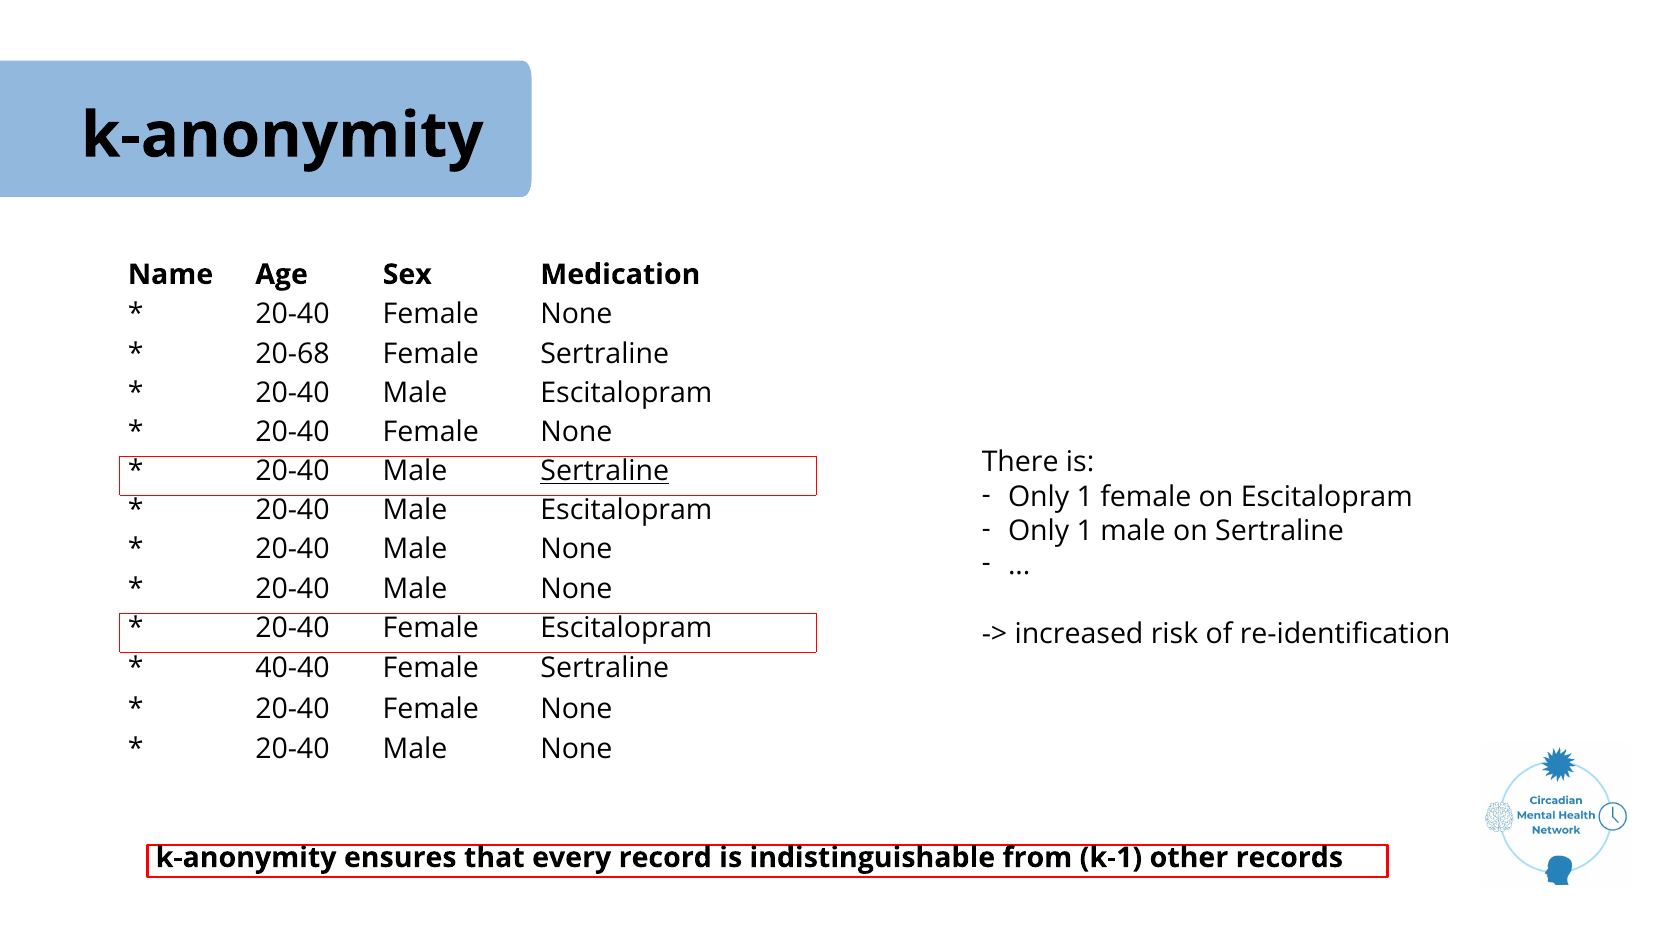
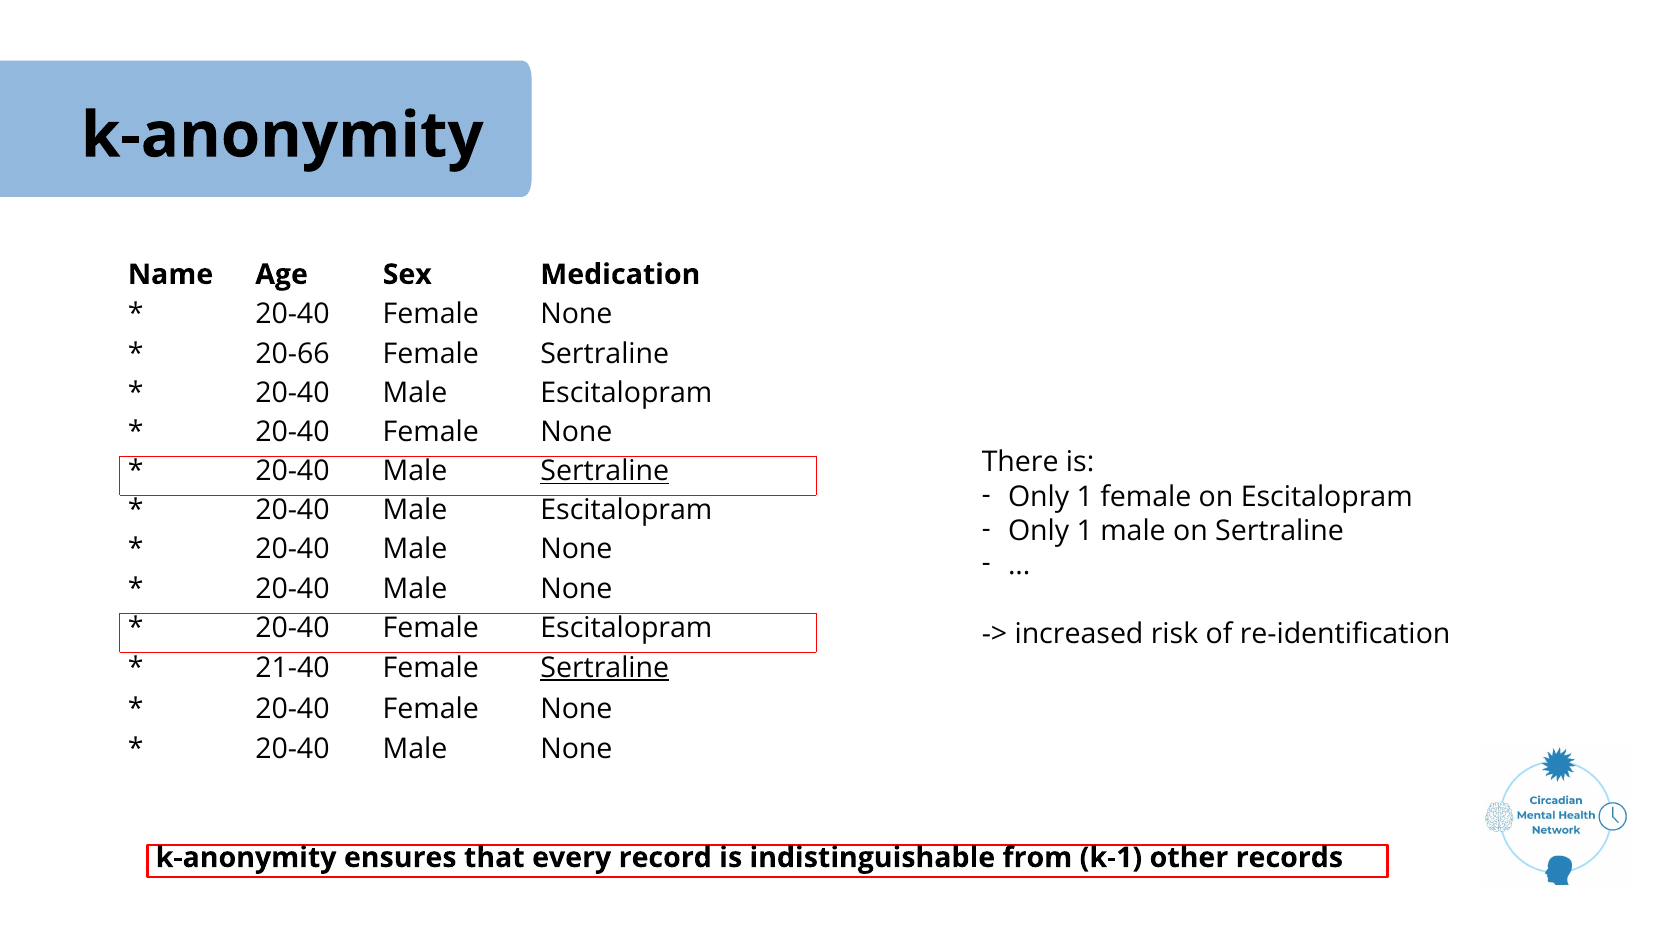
20-68: 20-68 -> 20-66 (292, 354)
40-40: 40-40 -> 21-40 (292, 668)
Sertraline underline: none -> present (605, 668)
